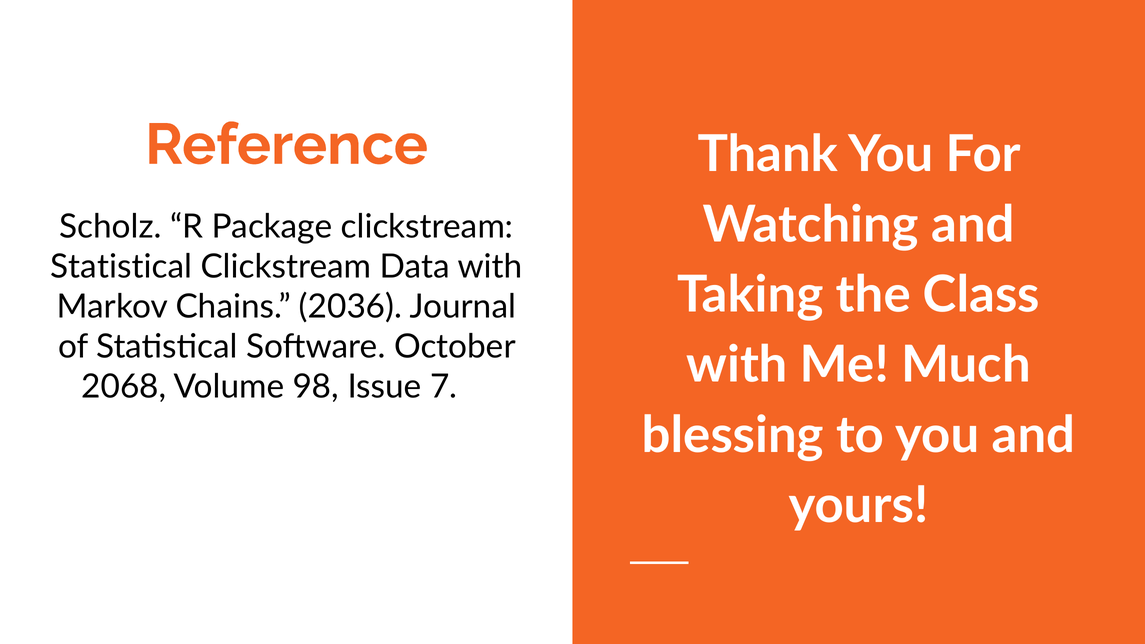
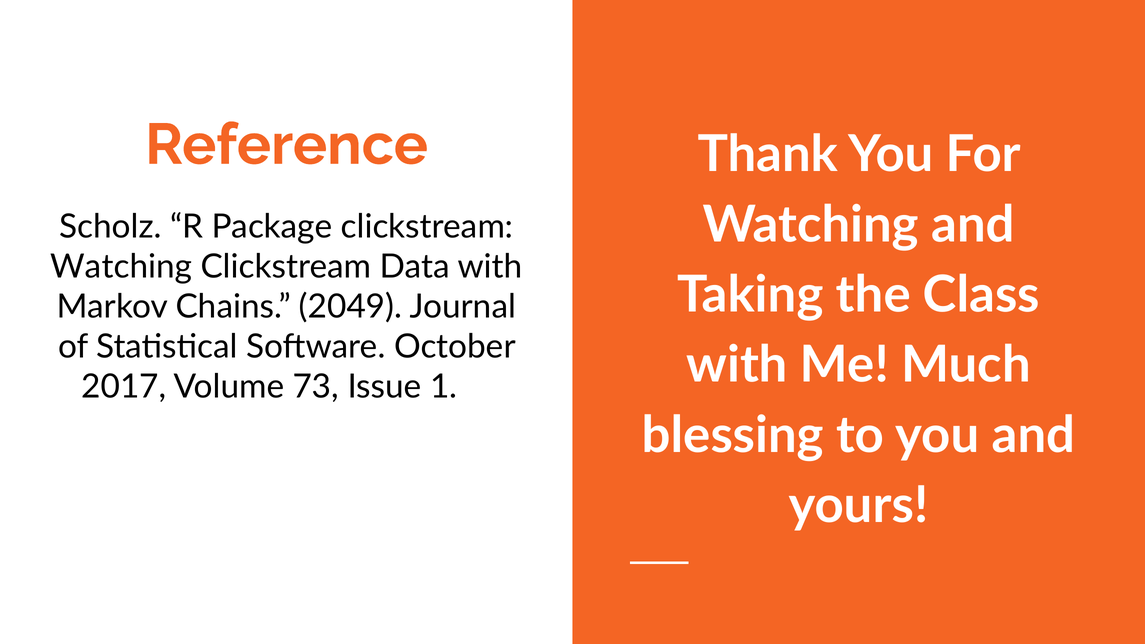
Statistical: Statistical -> Watching (121, 267)
2036: 2036 -> 2049 (351, 307)
2068: 2068 -> 2017 (124, 387)
98: 98 -> 73 (316, 387)
7: 7 -> 1 (444, 387)
